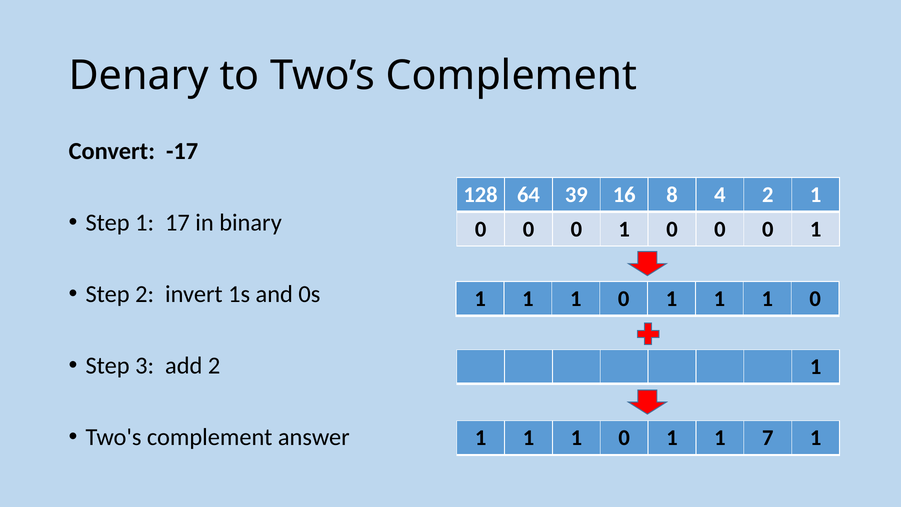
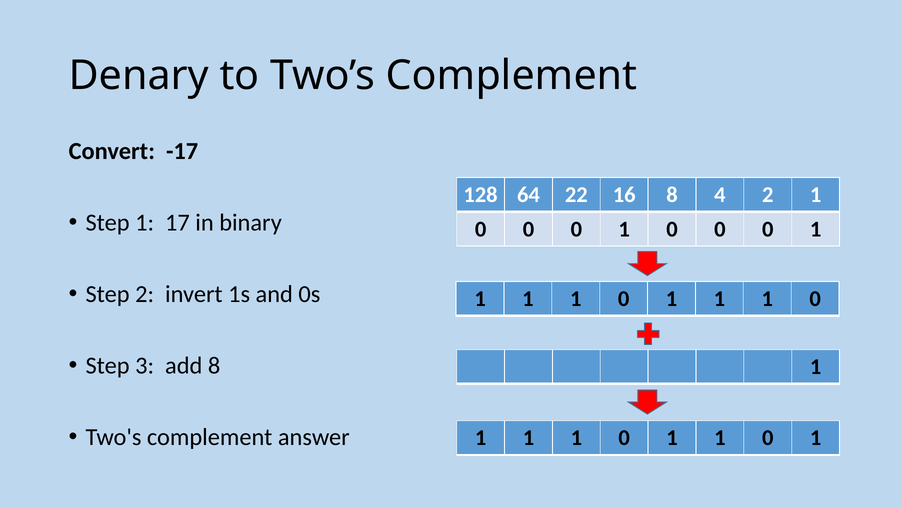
39: 39 -> 22 (576, 195)
add 2: 2 -> 8 (214, 365)
0 1 1 7: 7 -> 0 (768, 438)
